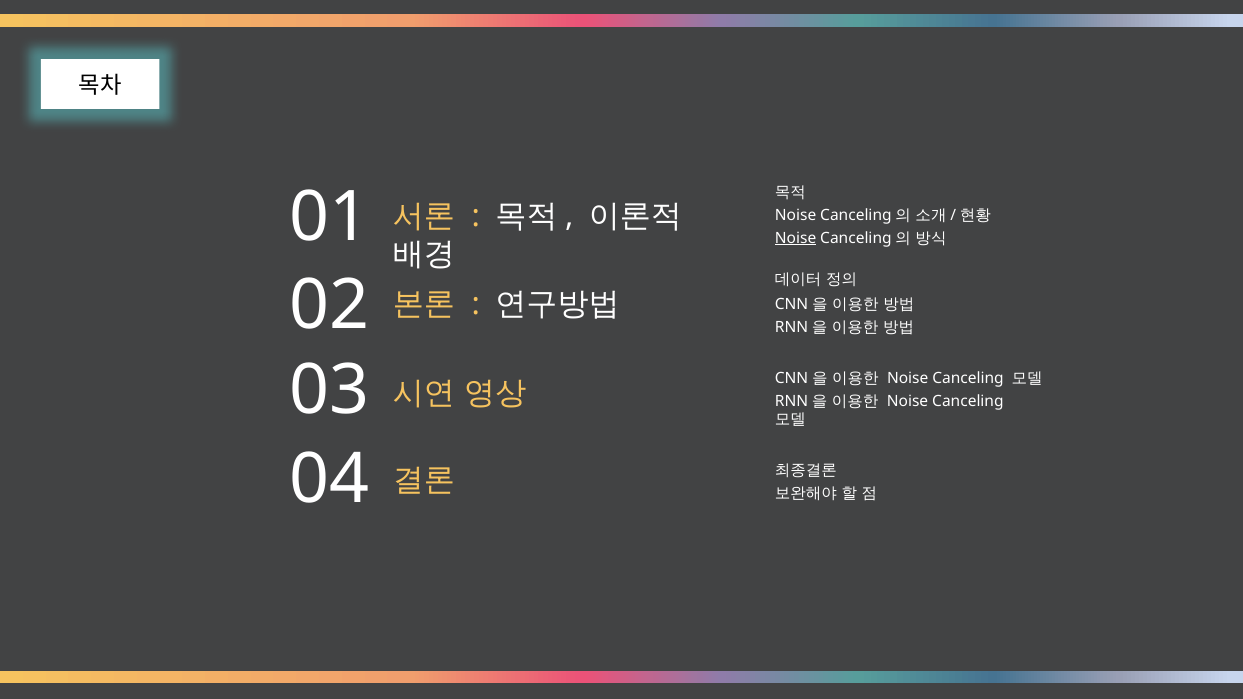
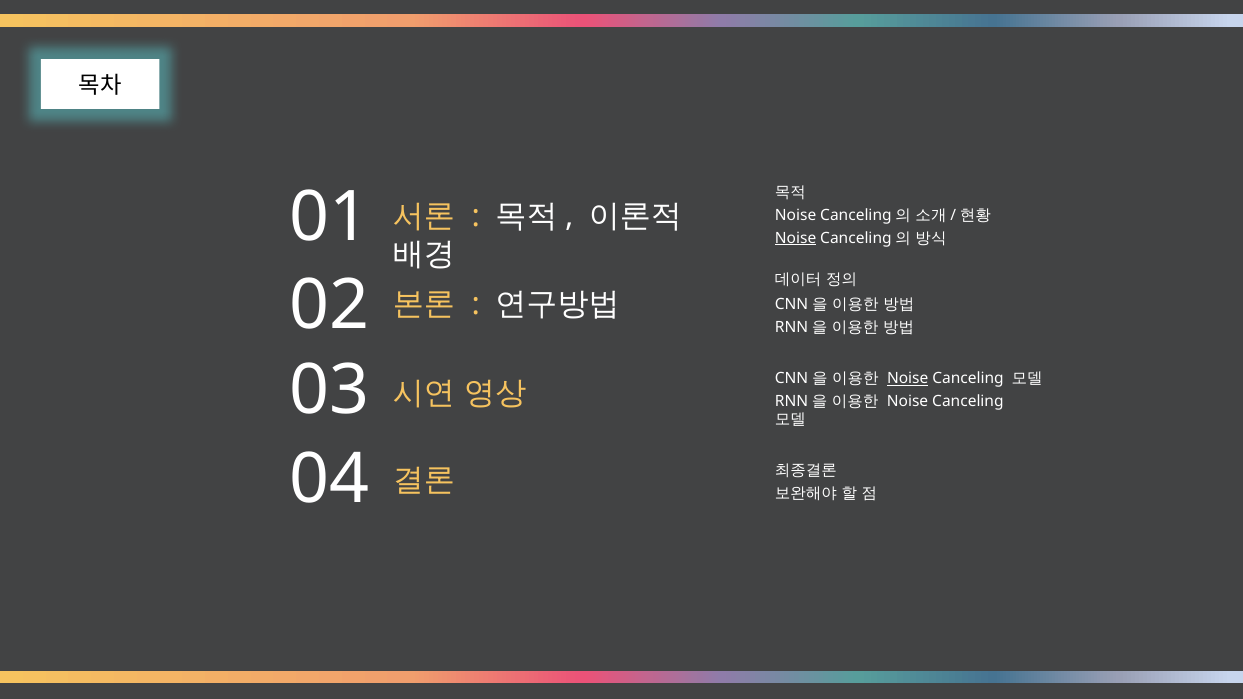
Noise underline: none -> present (908, 379)
